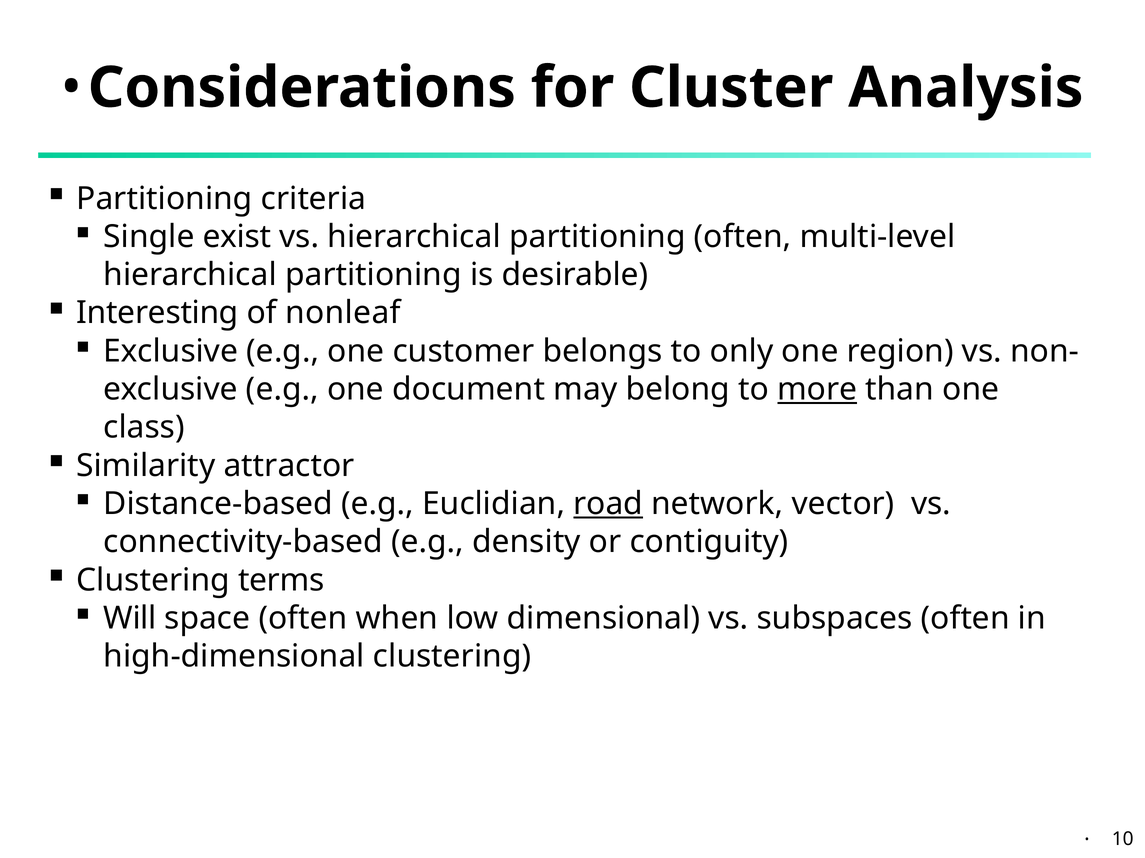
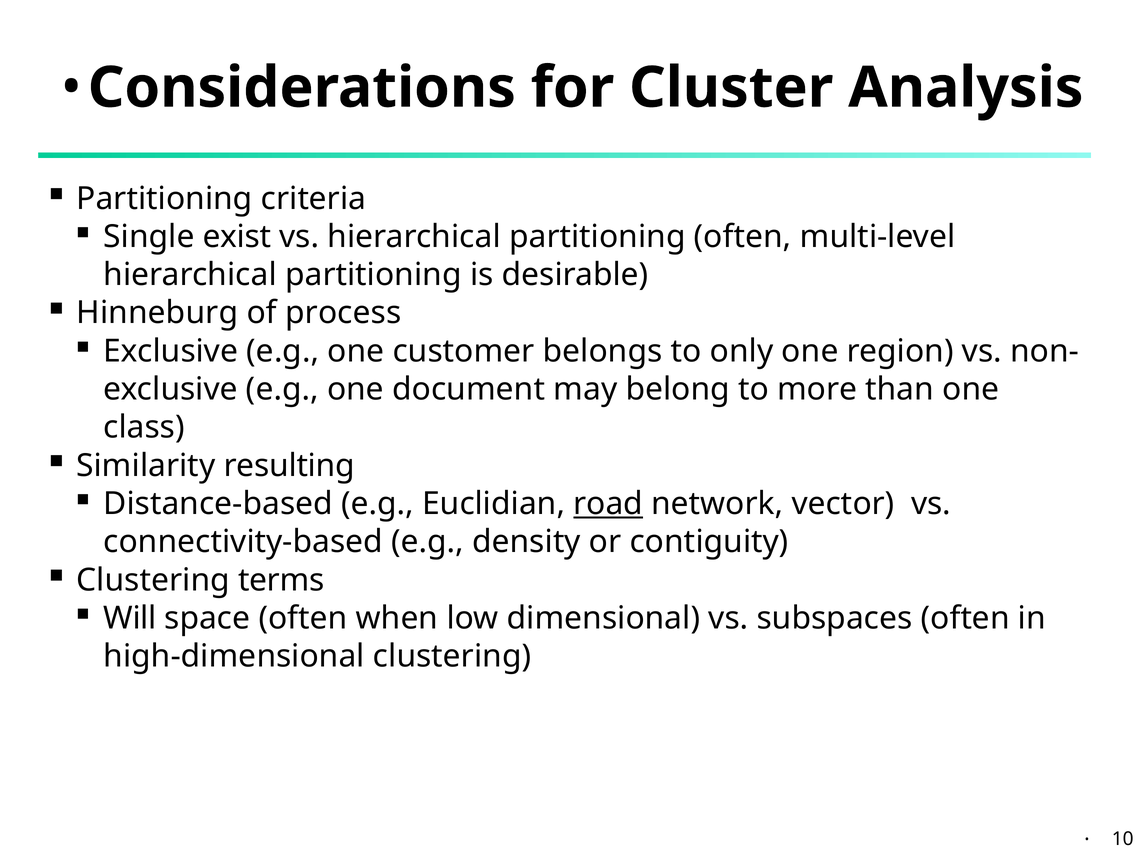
Interesting: Interesting -> Hinneburg (157, 313)
nonleaf: nonleaf -> process (343, 313)
more underline: present -> none (817, 390)
attractor: attractor -> resulting (289, 466)
